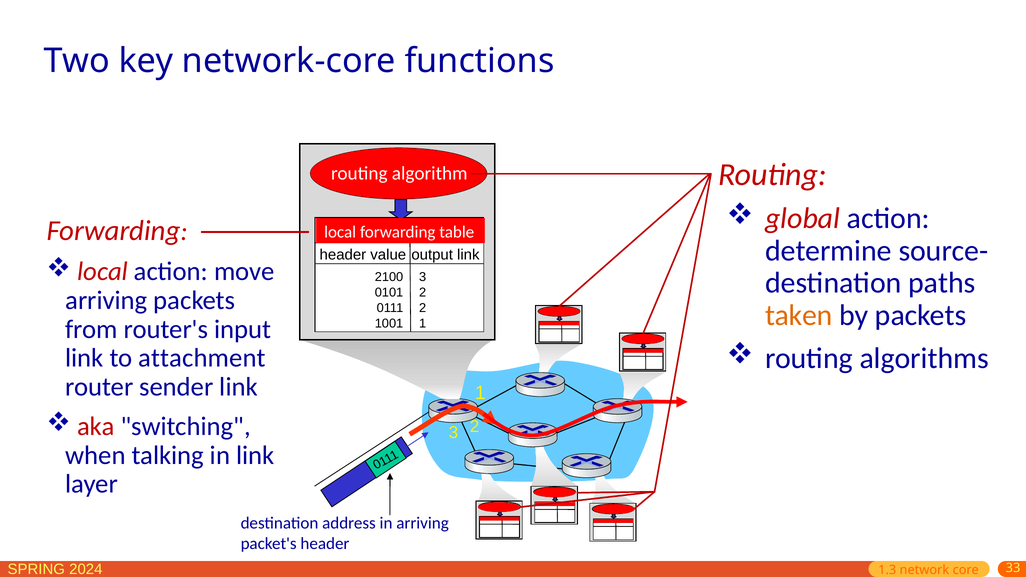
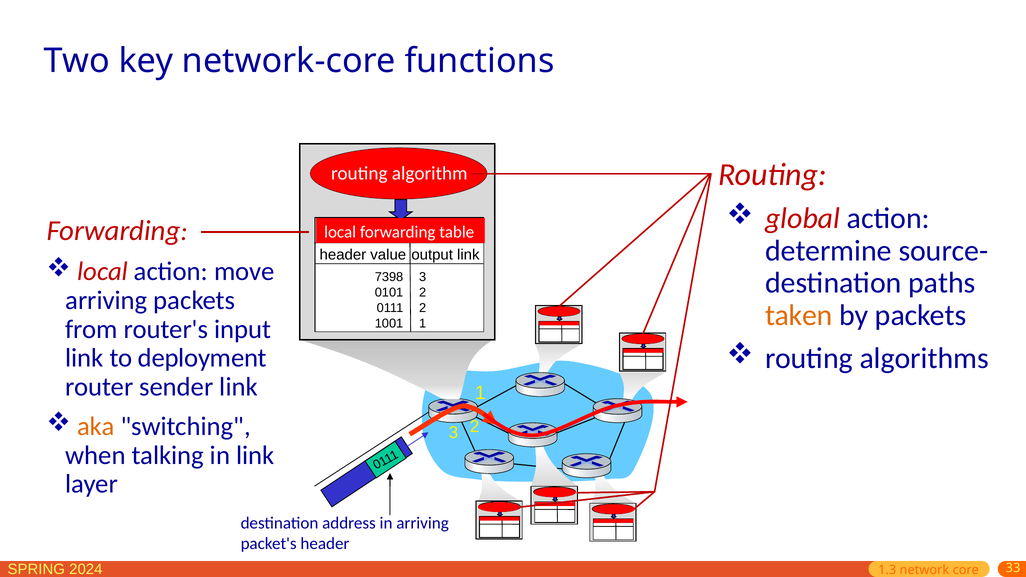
2100: 2100 -> 7398 (389, 277)
attachment: attachment -> deployment (202, 358)
aka colour: red -> orange (96, 427)
